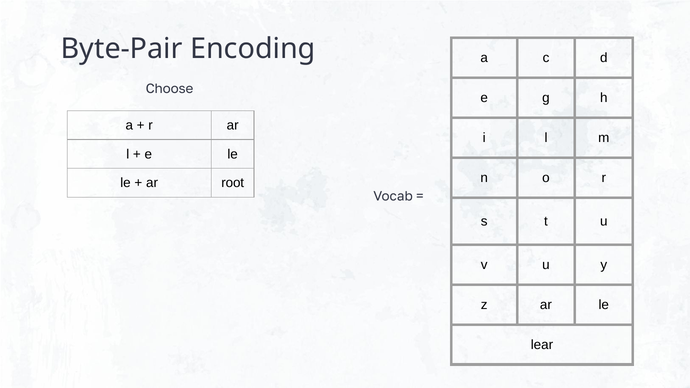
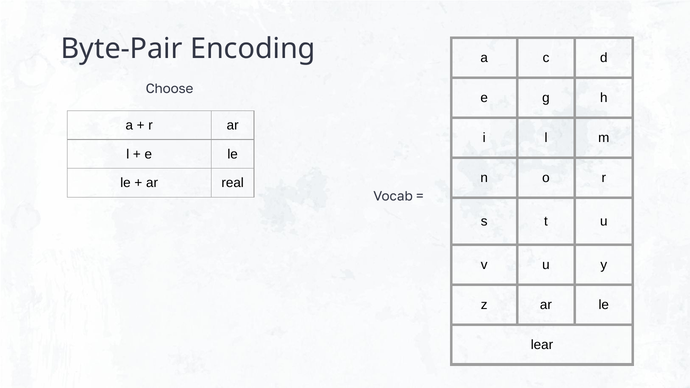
root: root -> real (233, 183)
